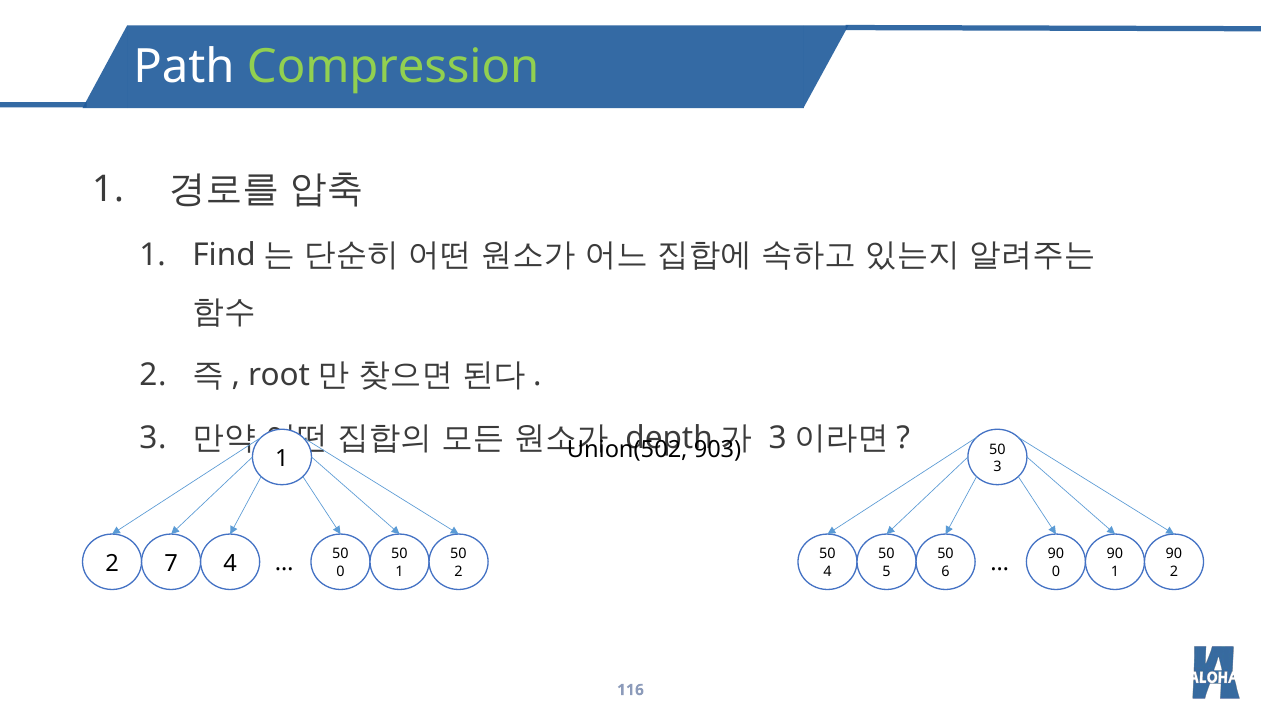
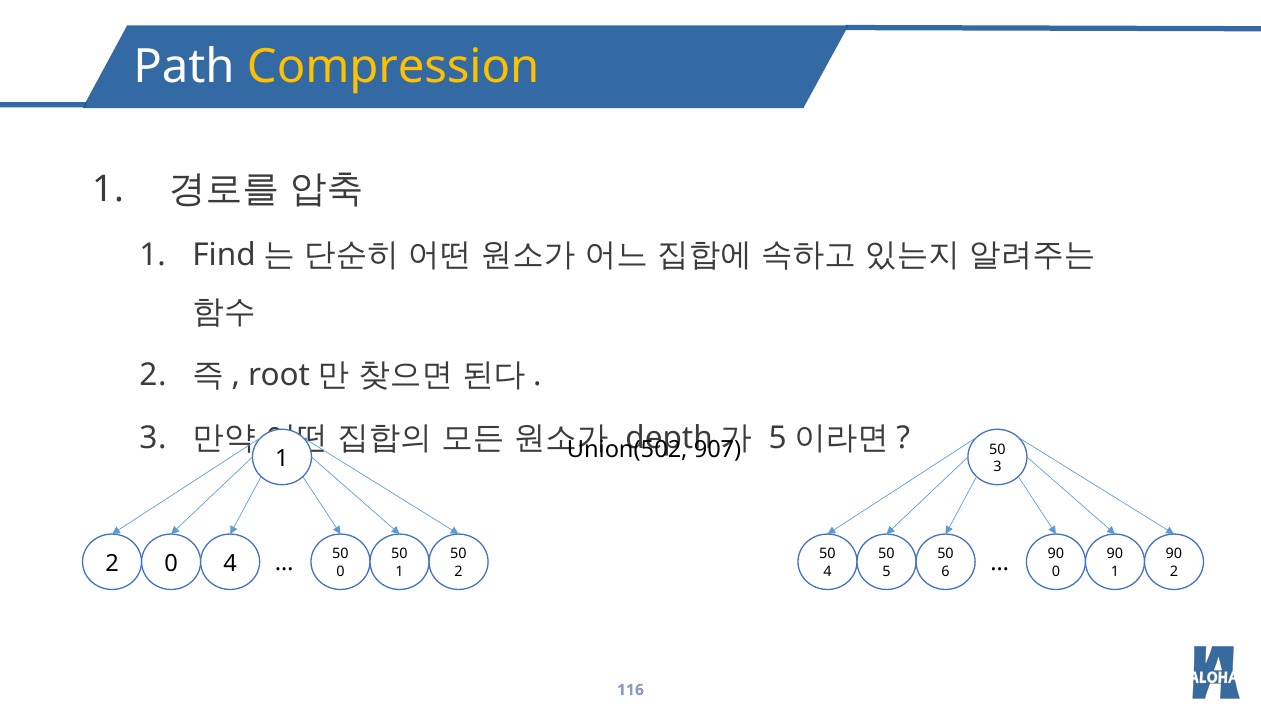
Compression colour: light green -> yellow (393, 67)
3: 3 -> 5 (778, 438)
903: 903 -> 907 (718, 450)
2 7: 7 -> 0 (171, 564)
